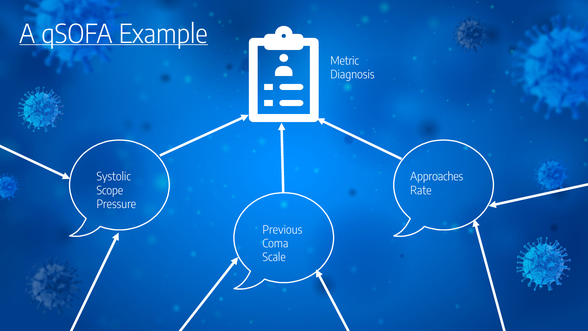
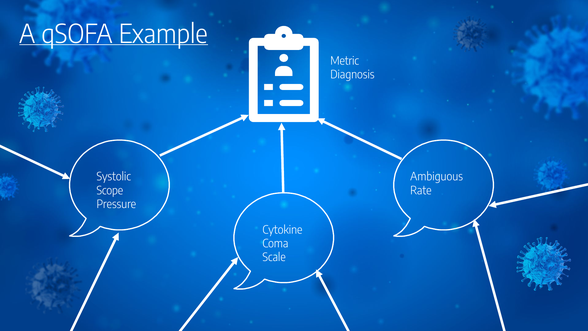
Approaches: Approaches -> Ambiguous (437, 177)
Previous: Previous -> Cytokine (282, 230)
